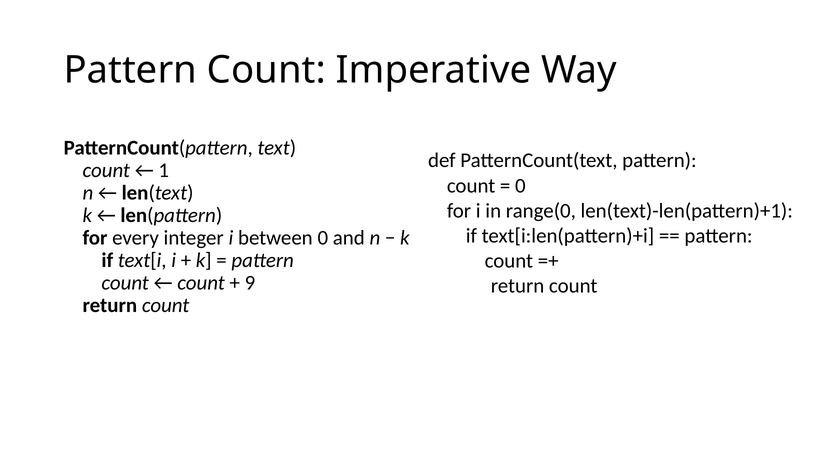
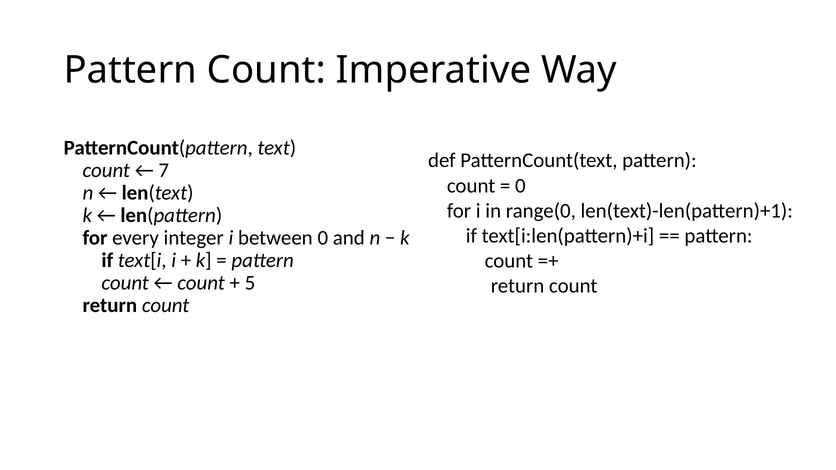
1: 1 -> 7 (164, 170)
9: 9 -> 5 (250, 283)
